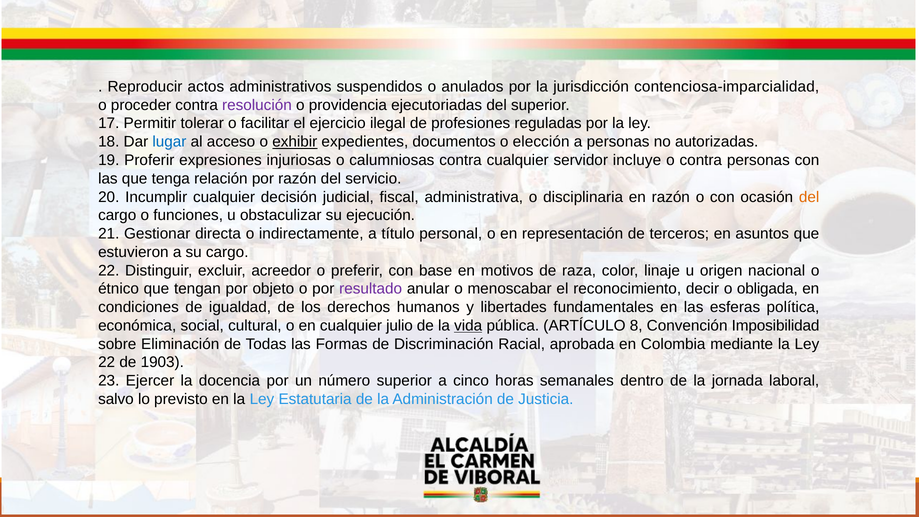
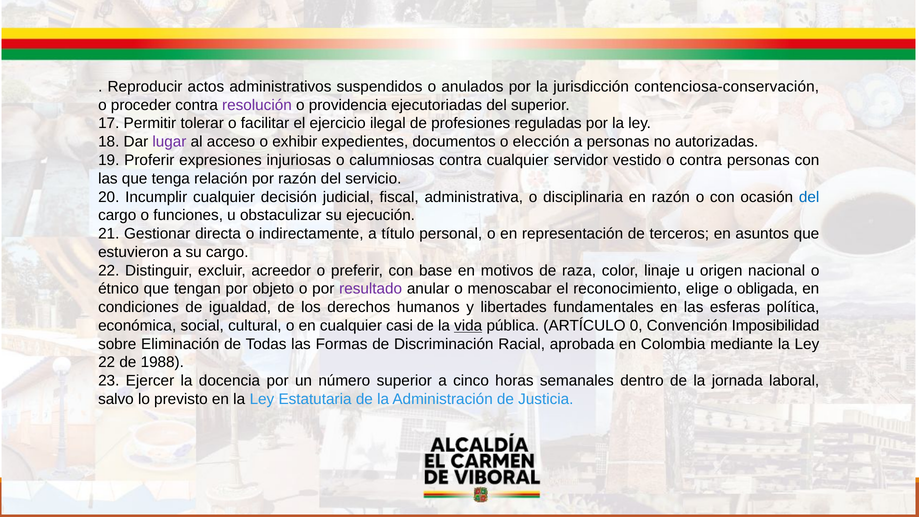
contenciosa-imparcialidad: contenciosa-imparcialidad -> contenciosa-conservación (727, 87)
lugar colour: blue -> purple (169, 142)
exhibir underline: present -> none (295, 142)
incluye: incluye -> vestido (637, 160)
del colour: orange -> blue (809, 197)
decir: decir -> elige (702, 289)
julio: julio -> casi (400, 326)
8: 8 -> 0 (636, 326)
1903: 1903 -> 1988 (162, 362)
